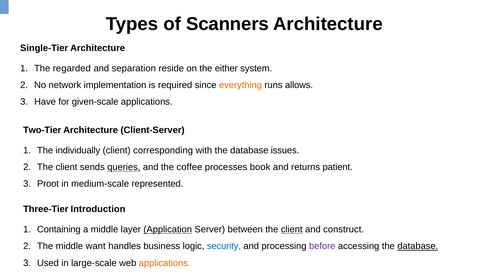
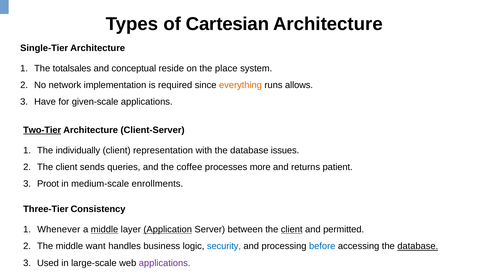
Scanners: Scanners -> Cartesian (228, 24)
regarded: regarded -> totalsales (72, 68)
separation: separation -> conceptual (134, 68)
either: either -> place (226, 68)
Two-Tier underline: none -> present (42, 130)
corresponding: corresponding -> representation (163, 150)
queries underline: present -> none (124, 167)
book: book -> more (260, 167)
represented: represented -> enrollments (157, 184)
Introduction: Introduction -> Consistency (98, 209)
Containing: Containing -> Whenever (59, 230)
middle underline: none -> present (105, 230)
construct: construct -> permitted (344, 230)
before colour: purple -> blue (322, 246)
applications colour: orange -> purple (165, 263)
